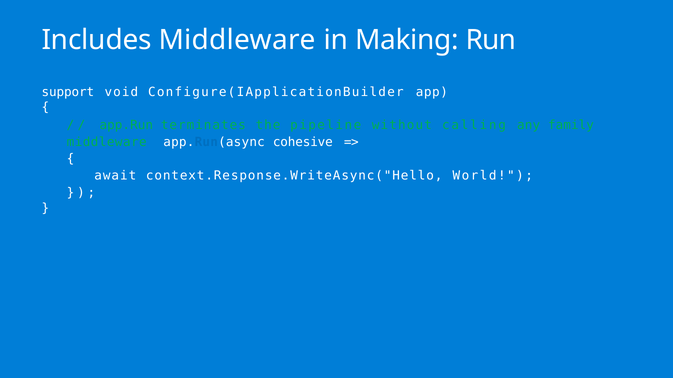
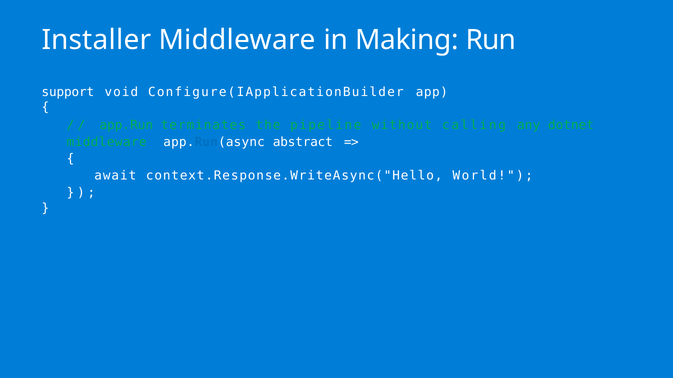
Includes: Includes -> Installer (96, 40)
family: family -> dotnet (571, 125)
cohesive: cohesive -> abstract (303, 143)
